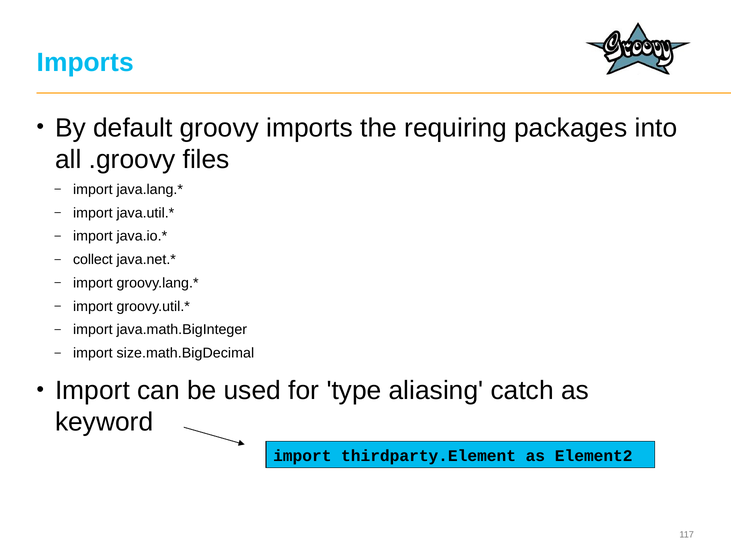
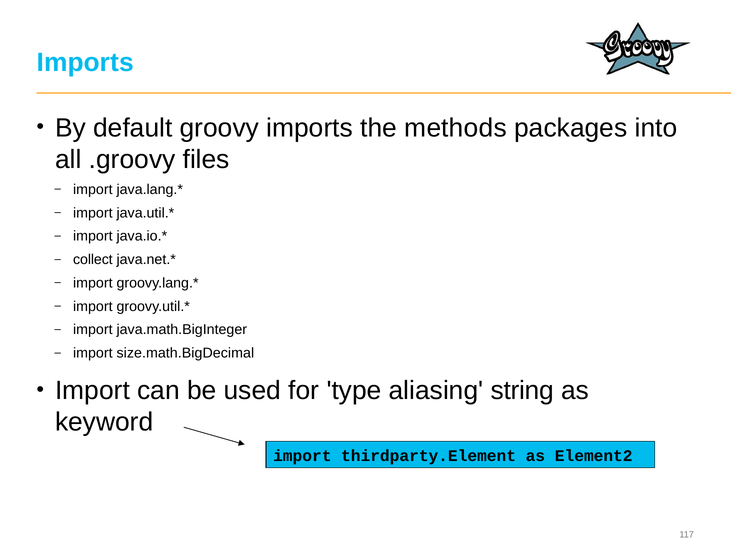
requiring: requiring -> methods (456, 128)
catch: catch -> string (522, 391)
